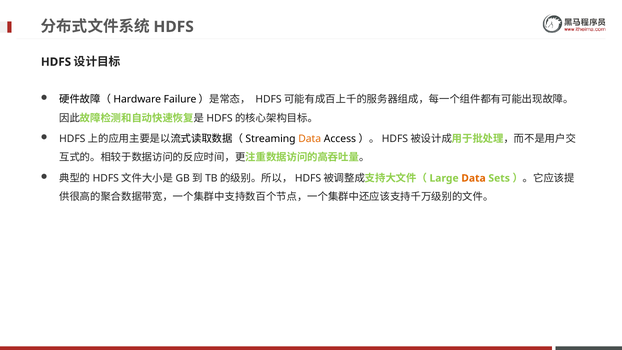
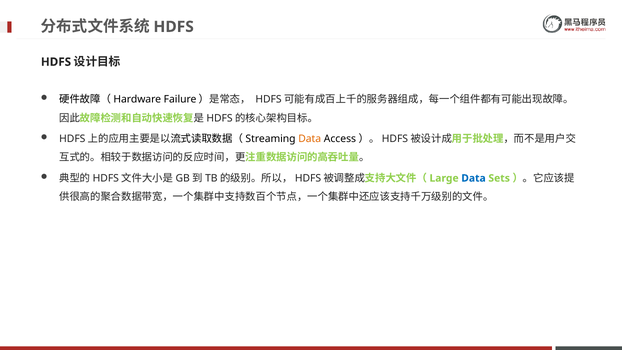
Data colour: orange -> blue (474, 178)
